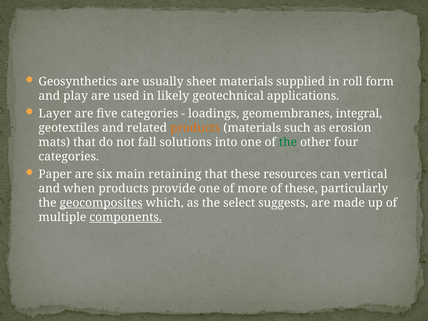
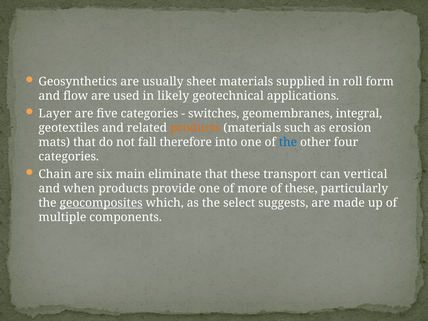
play: play -> flow (76, 96)
loadings: loadings -> switches (214, 114)
solutions: solutions -> therefore (186, 142)
the colour: green -> blue (288, 142)
Paper: Paper -> Chain (55, 174)
retaining: retaining -> eliminate (175, 174)
resources: resources -> transport (290, 174)
components underline: present -> none (126, 217)
